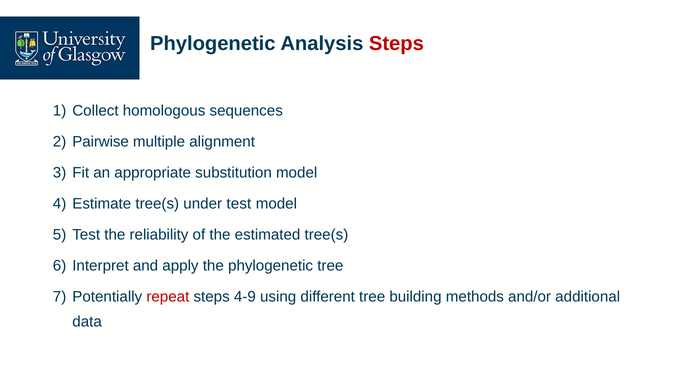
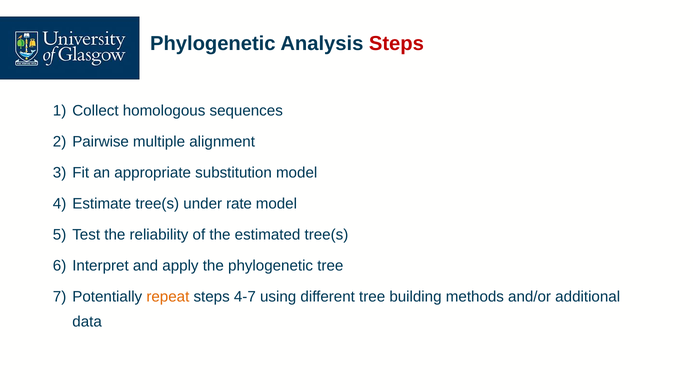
under test: test -> rate (239, 204)
repeat colour: red -> orange (168, 297)
4-9: 4-9 -> 4-7 (245, 297)
